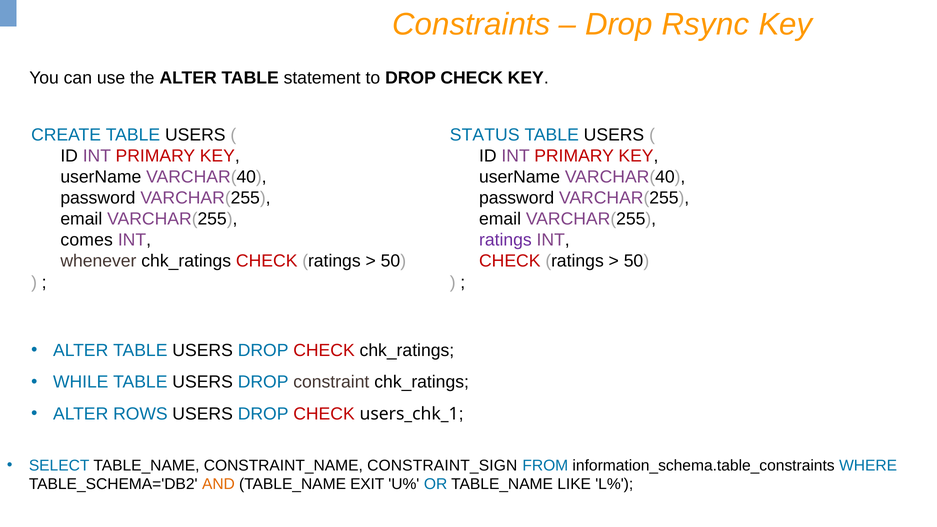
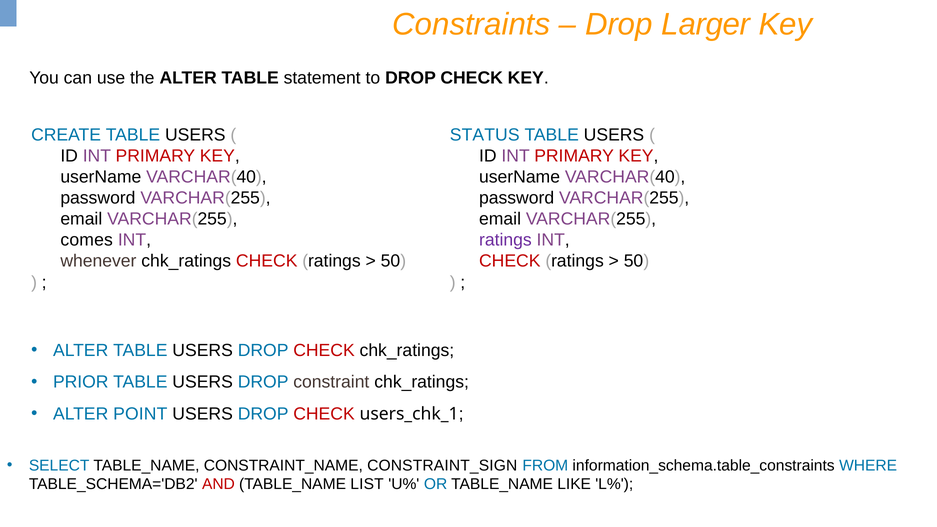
Rsync: Rsync -> Larger (706, 24)
WHILE: WHILE -> PRIOR (81, 382)
ROWS: ROWS -> POINT (140, 414)
AND colour: orange -> red (218, 484)
EXIT: EXIT -> LIST (367, 484)
